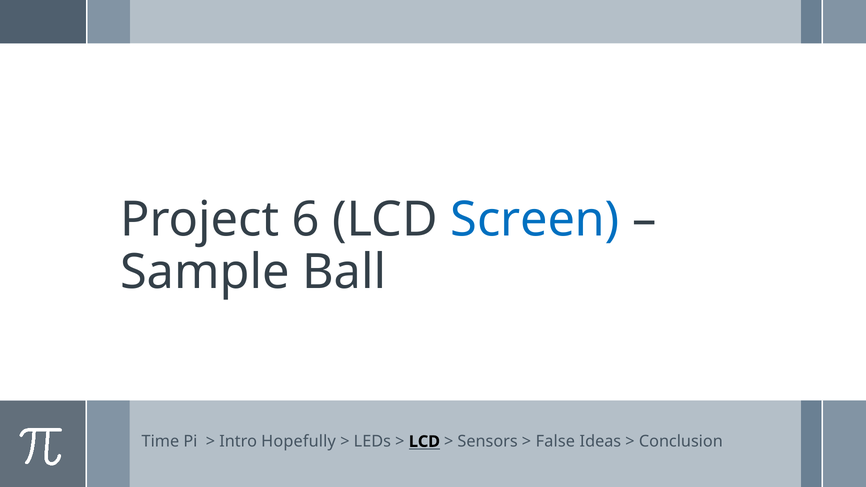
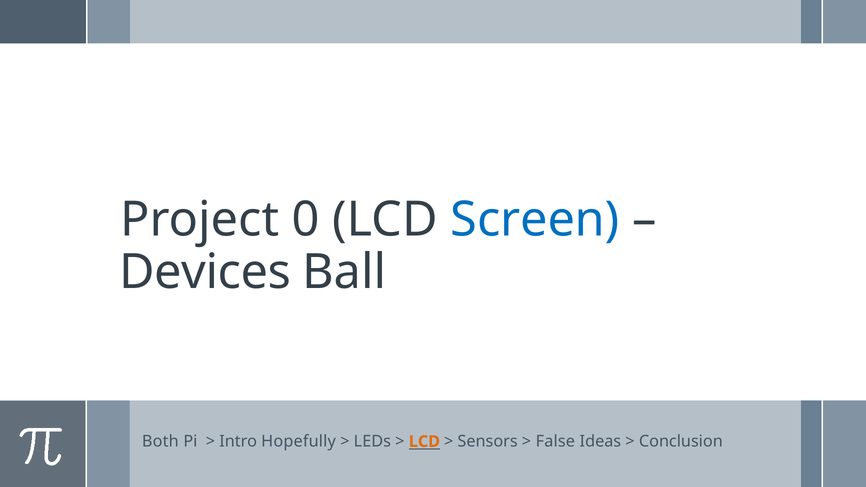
6: 6 -> 0 (306, 220)
Sample: Sample -> Devices (205, 272)
Time: Time -> Both (160, 442)
LCD colour: black -> orange (424, 442)
